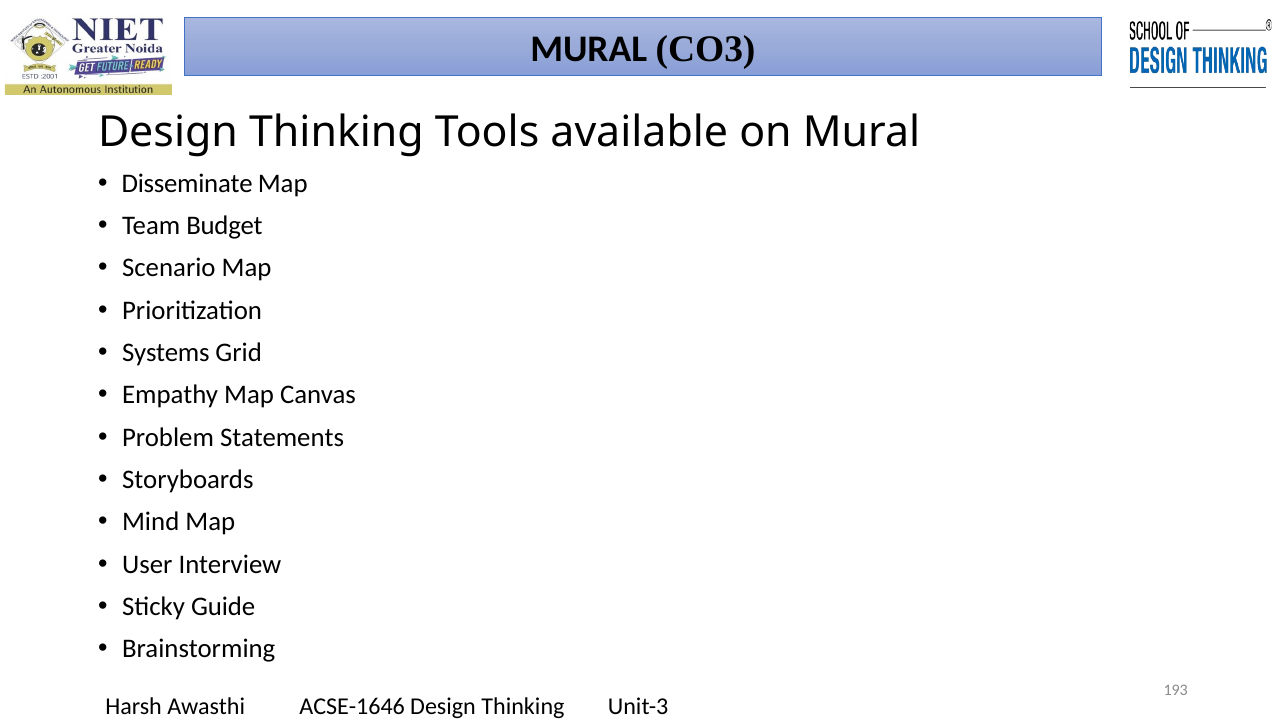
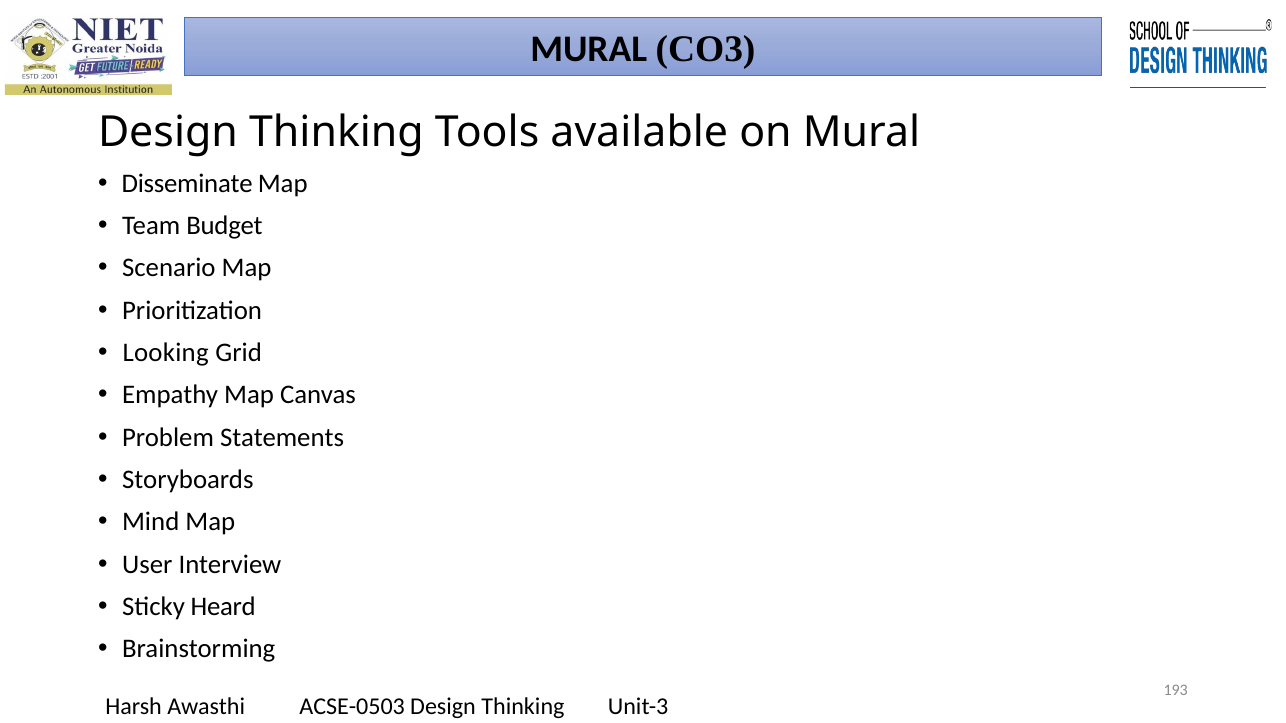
Systems: Systems -> Looking (166, 353)
Guide: Guide -> Heard (223, 607)
ACSE-1646: ACSE-1646 -> ACSE-0503 (352, 707)
